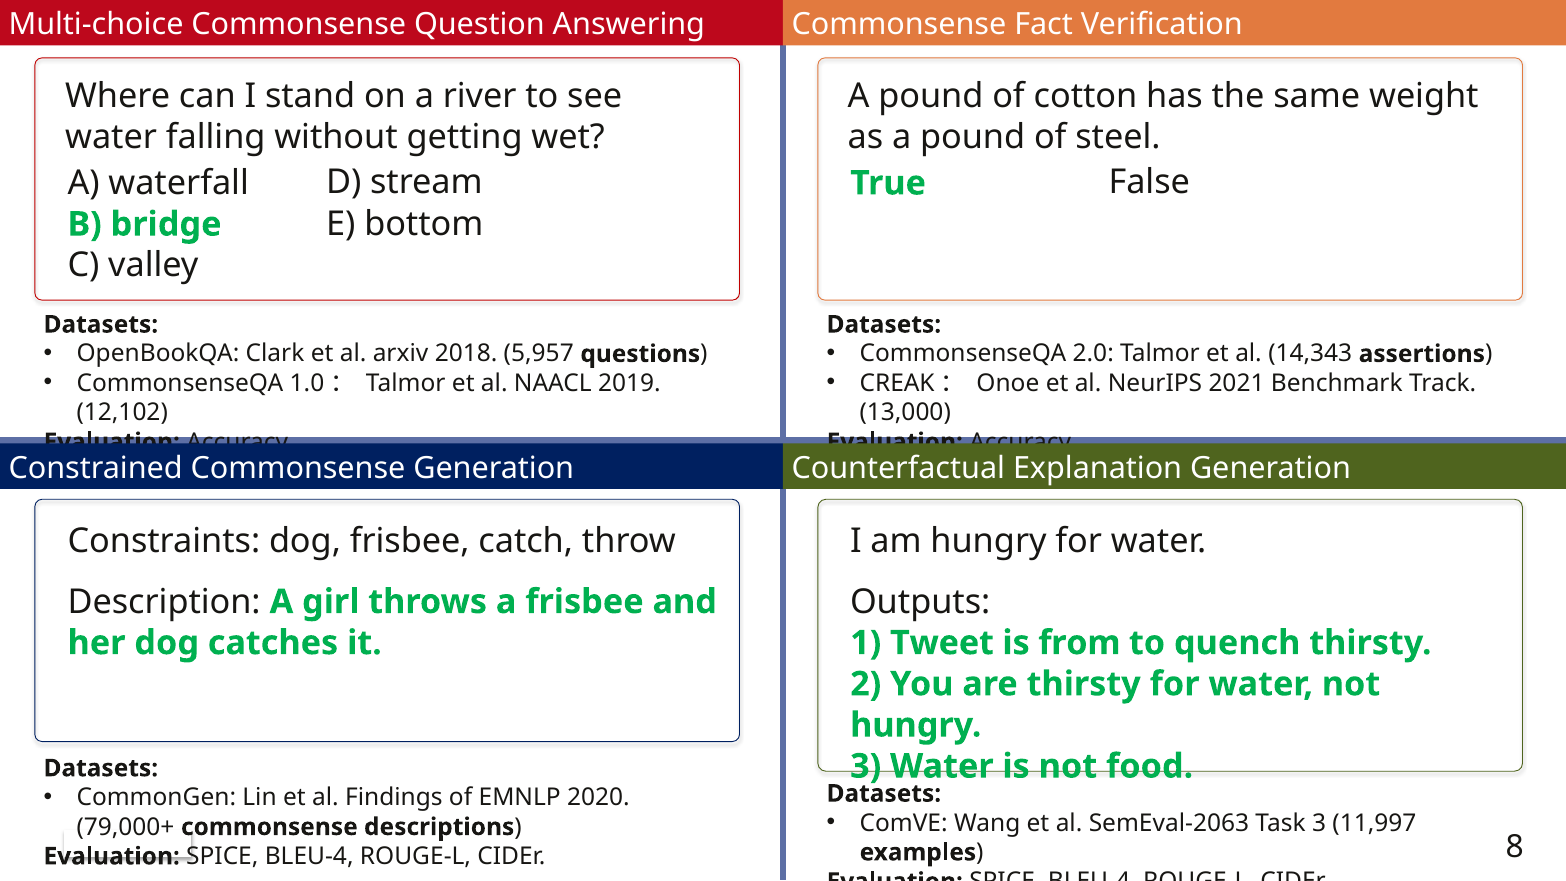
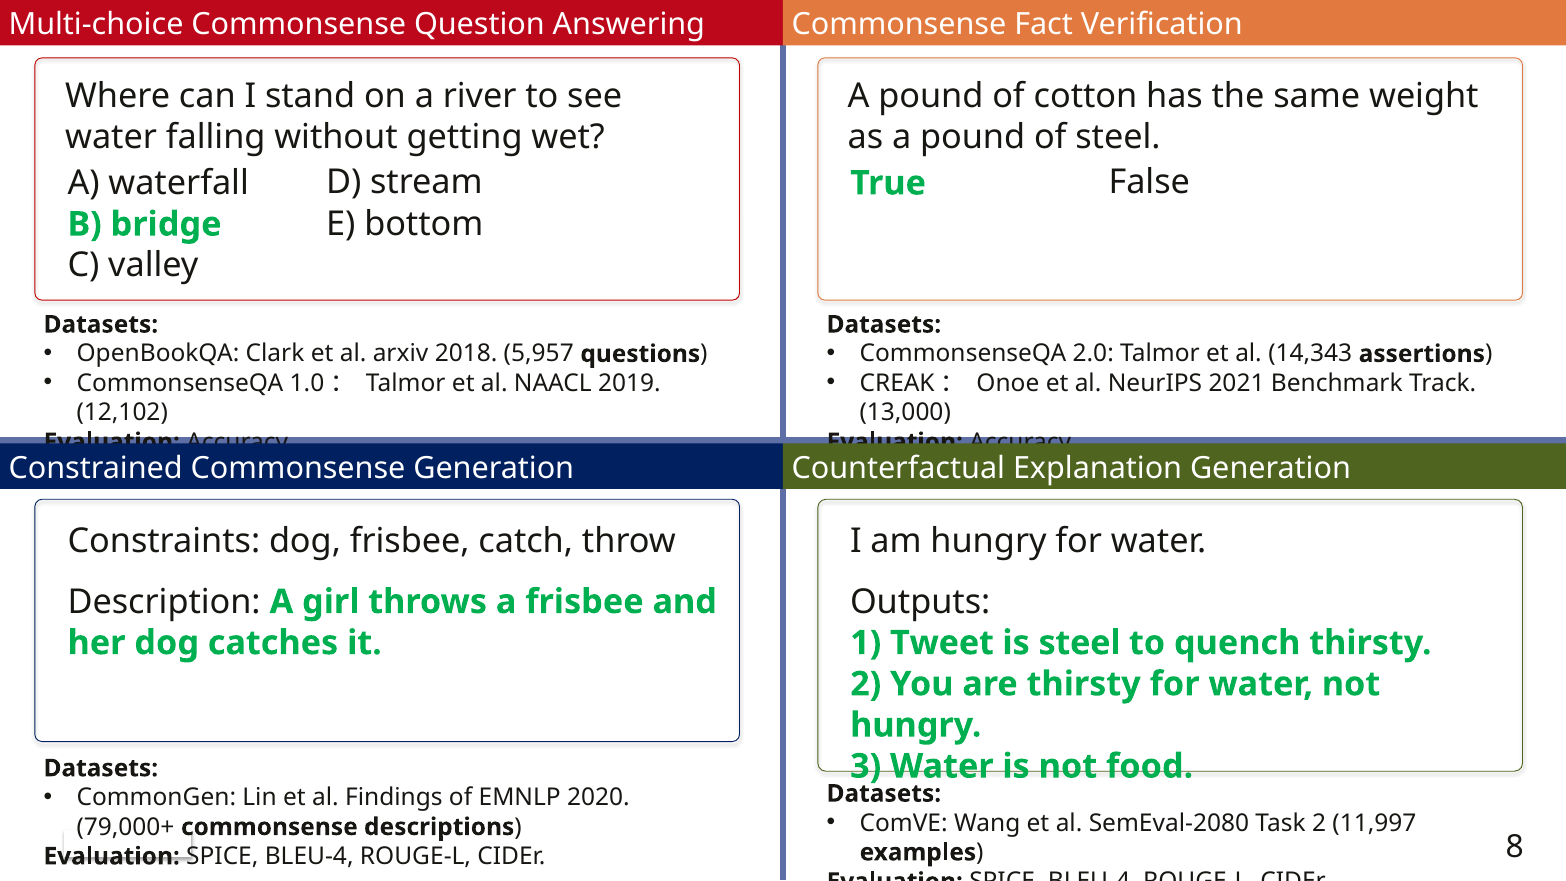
is from: from -> steel (1079, 643)
SemEval-2063: SemEval-2063 -> SemEval-2080 (1169, 823)
Task 3: 3 -> 2 (1319, 823)
